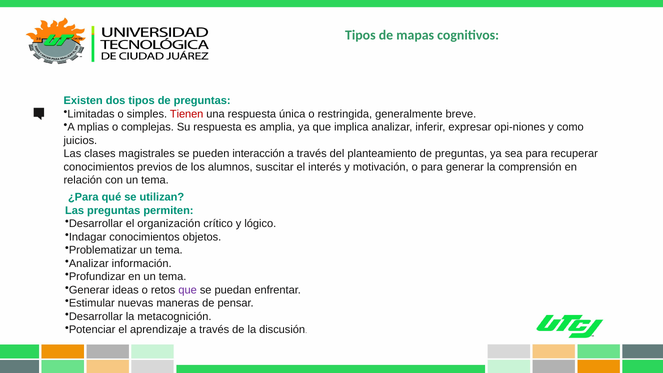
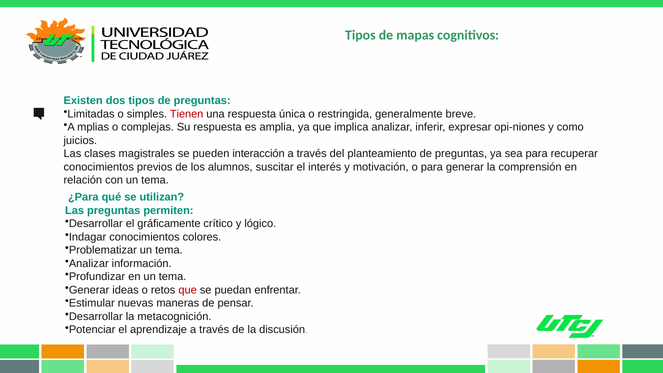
organización: organización -> gráficamente (169, 224)
objetos: objetos -> colores (202, 237)
que colour: purple -> red (188, 290)
